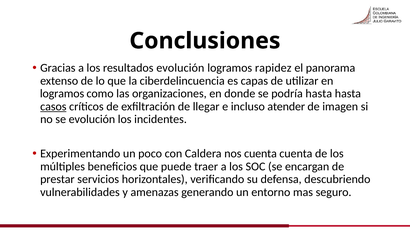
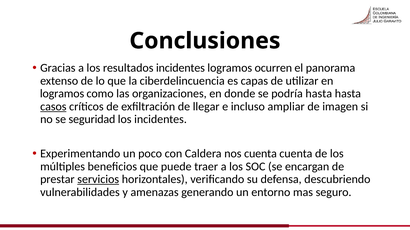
resultados evolución: evolución -> incidentes (180, 68)
rapidez: rapidez -> ocurren (273, 68)
atender: atender -> ampliar (286, 107)
se evolución: evolución -> seguridad (92, 120)
servicios underline: none -> present (98, 180)
